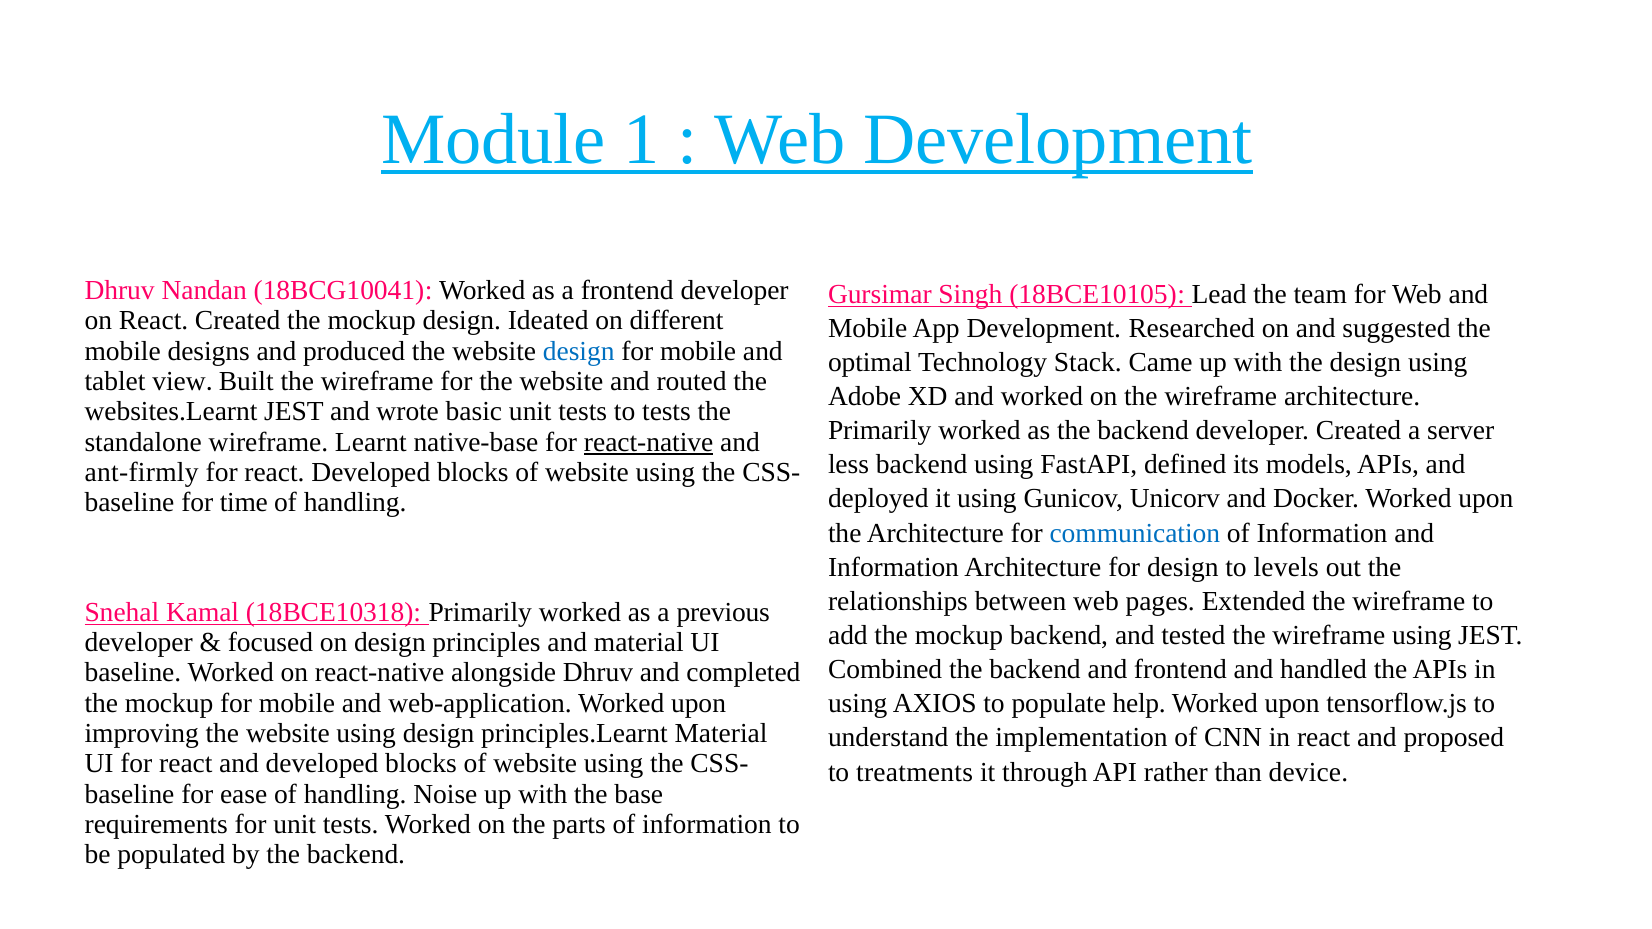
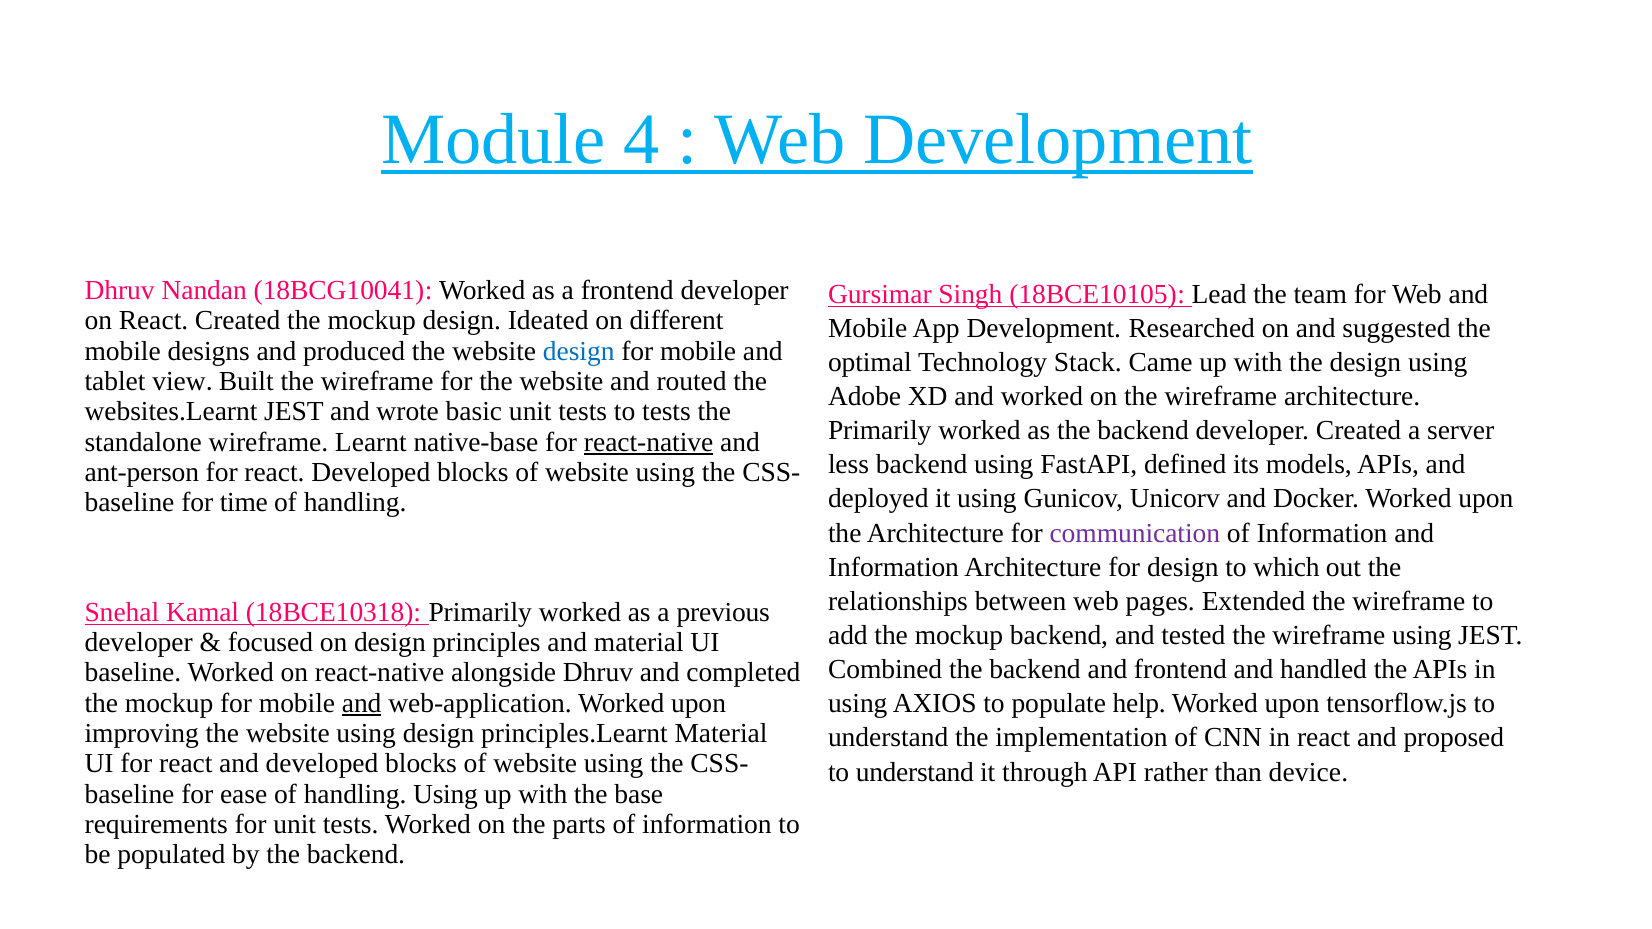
1: 1 -> 4 (642, 140)
ant-firmly: ant-firmly -> ant-person (142, 472)
communication colour: blue -> purple (1135, 533)
levels: levels -> which (1287, 567)
and underline: none -> present (362, 703)
treatments: treatments -> understand (915, 772)
handling Noise: Noise -> Using (445, 794)
